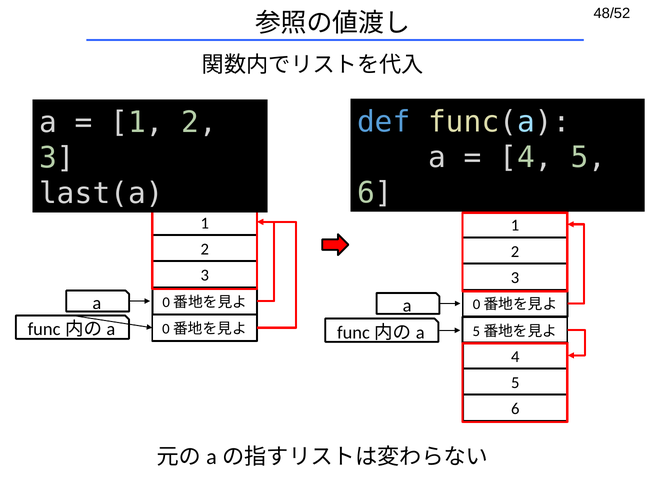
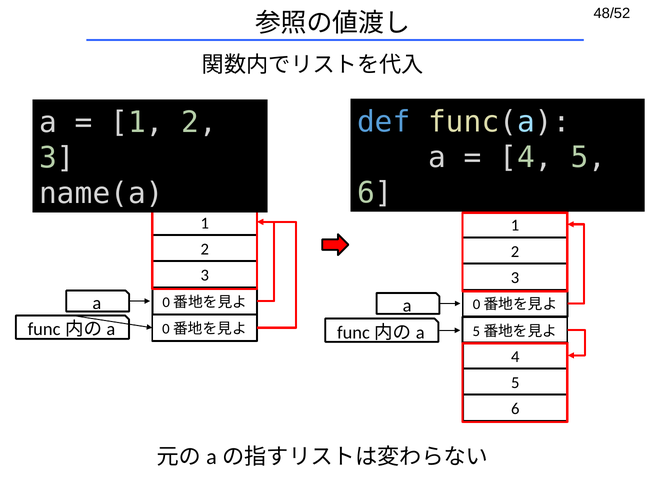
last(a: last(a -> name(a (101, 193)
